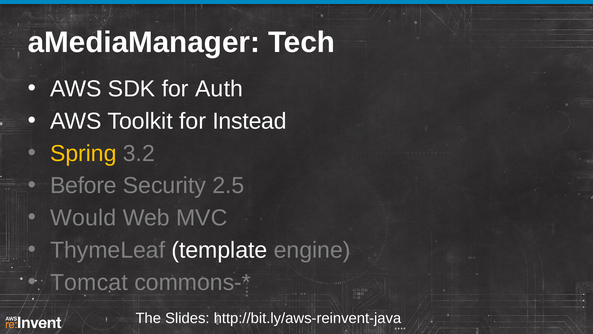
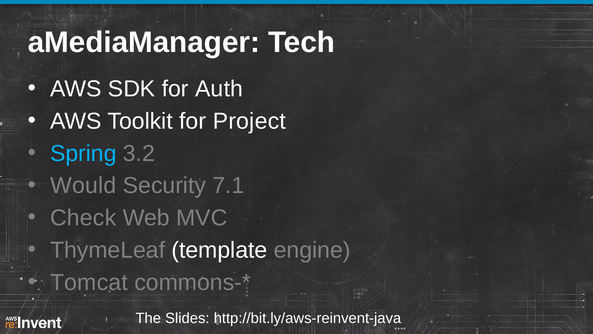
Instead: Instead -> Project (249, 121)
Spring colour: yellow -> light blue (83, 153)
Before: Before -> Would (83, 185)
2.5: 2.5 -> 7.1 (228, 185)
Would: Would -> Check (83, 218)
